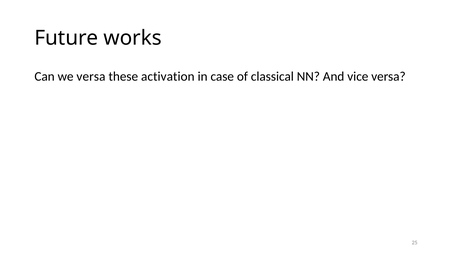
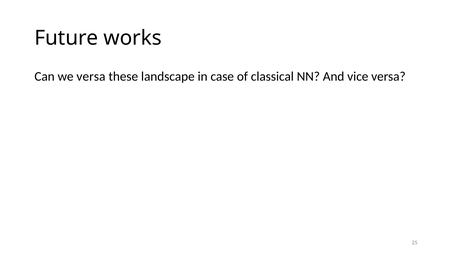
activation: activation -> landscape (168, 76)
